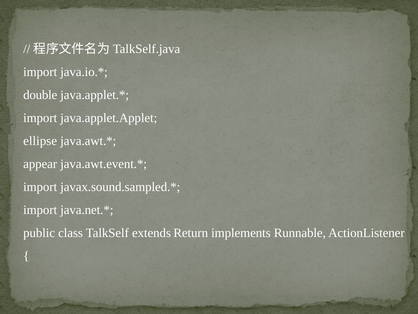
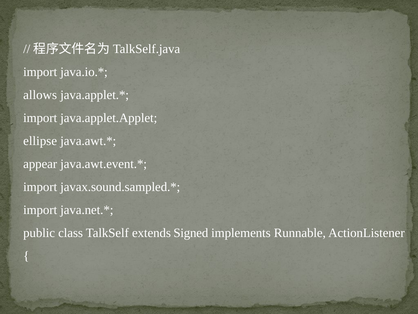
double: double -> allows (40, 95)
Return: Return -> Signed (191, 233)
